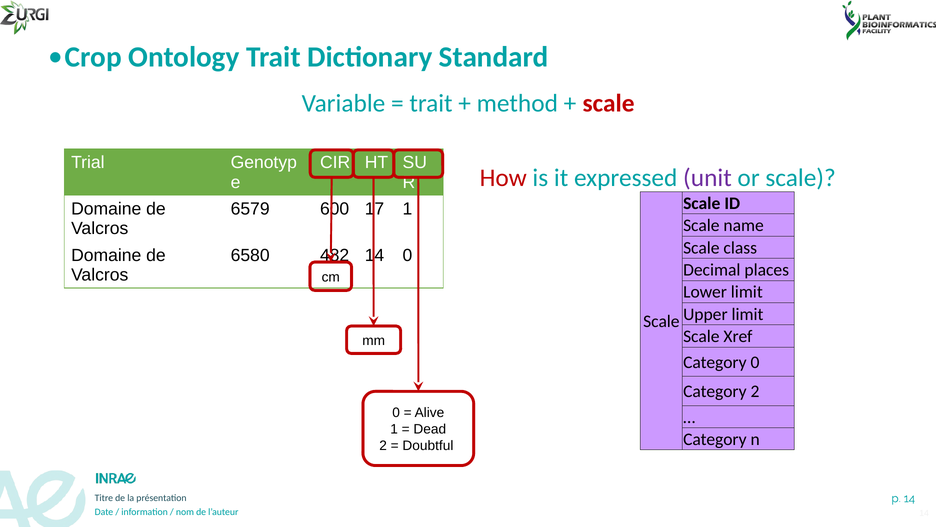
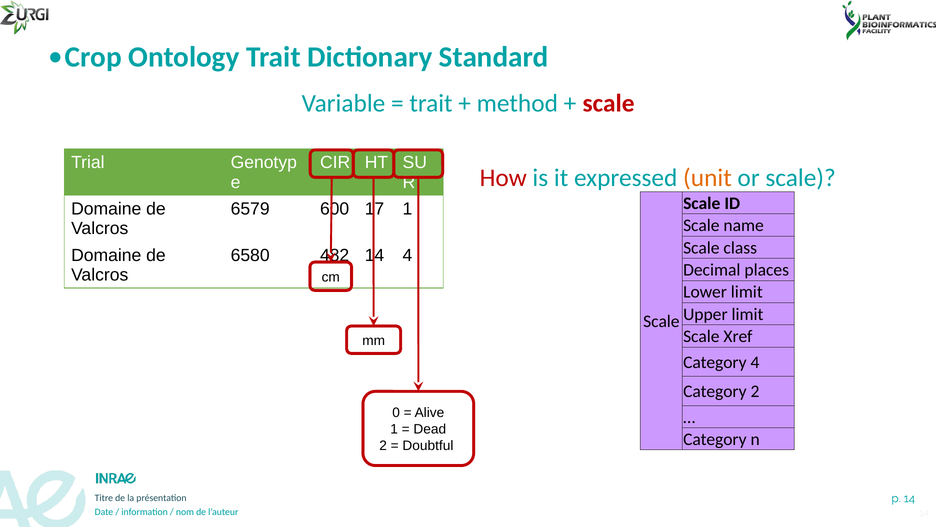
unit colour: purple -> orange (707, 178)
14 0: 0 -> 4 (407, 255)
Category 0: 0 -> 4 (755, 362)
